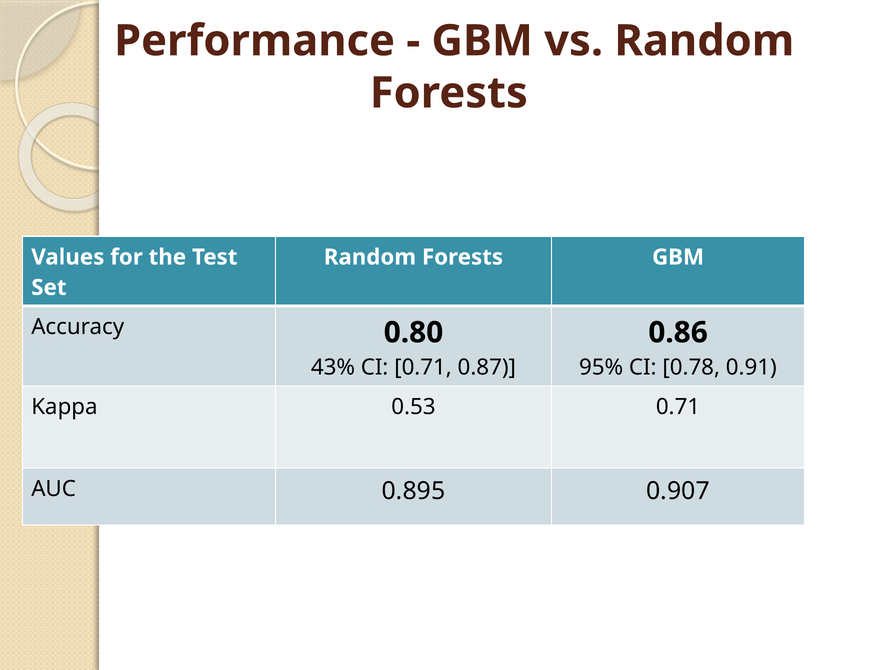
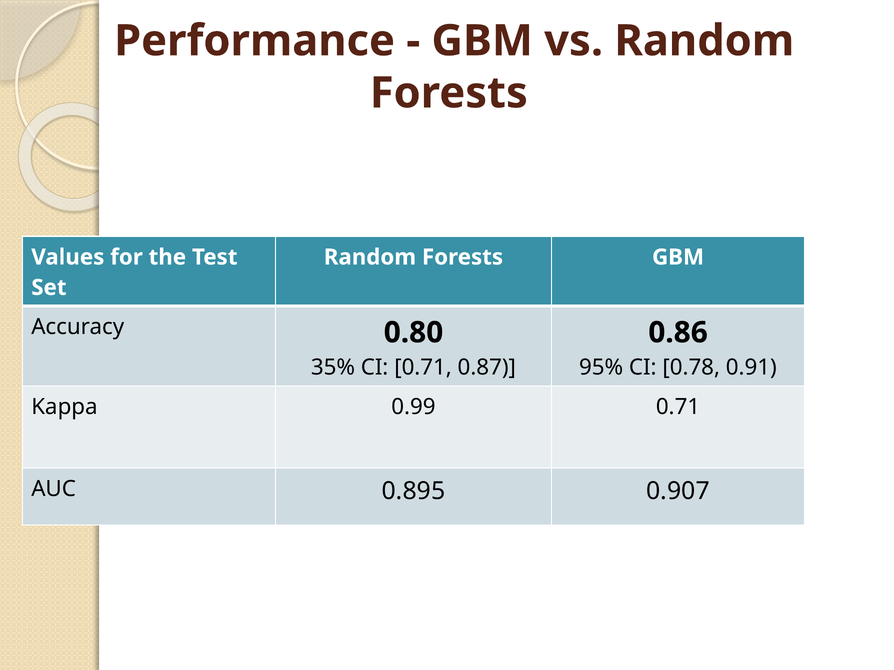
43%: 43% -> 35% (333, 368)
0.53: 0.53 -> 0.99 (413, 407)
